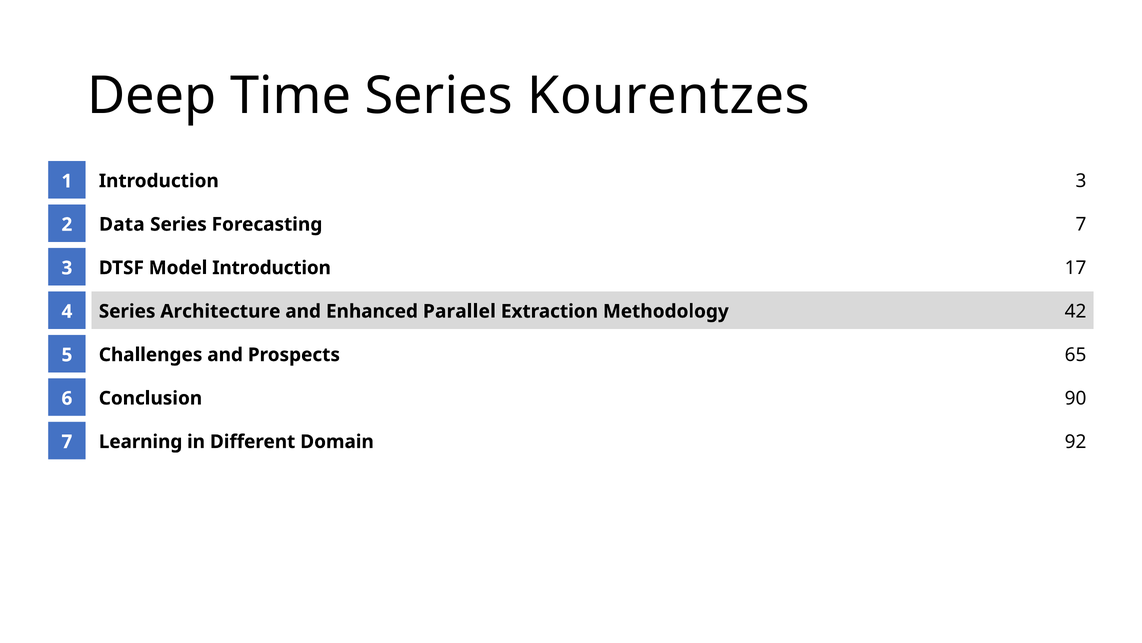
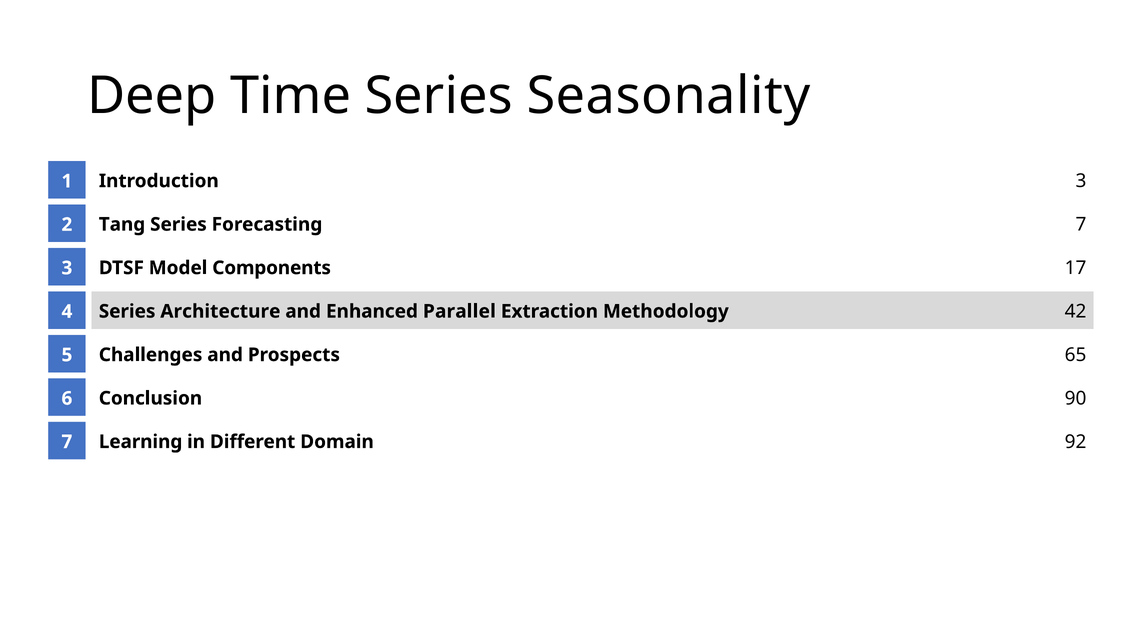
Kourentzes: Kourentzes -> Seasonality (668, 96)
Data: Data -> Tang (122, 224)
Model Introduction: Introduction -> Components (272, 268)
